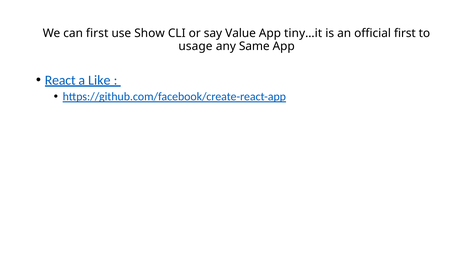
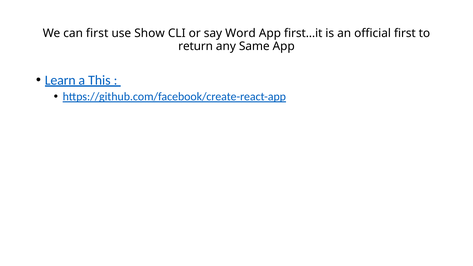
Value: Value -> Word (240, 33)
tiny…it: tiny…it -> first…it (303, 33)
usage: usage -> return (196, 46)
React: React -> Learn (60, 80)
Like: Like -> This (99, 80)
